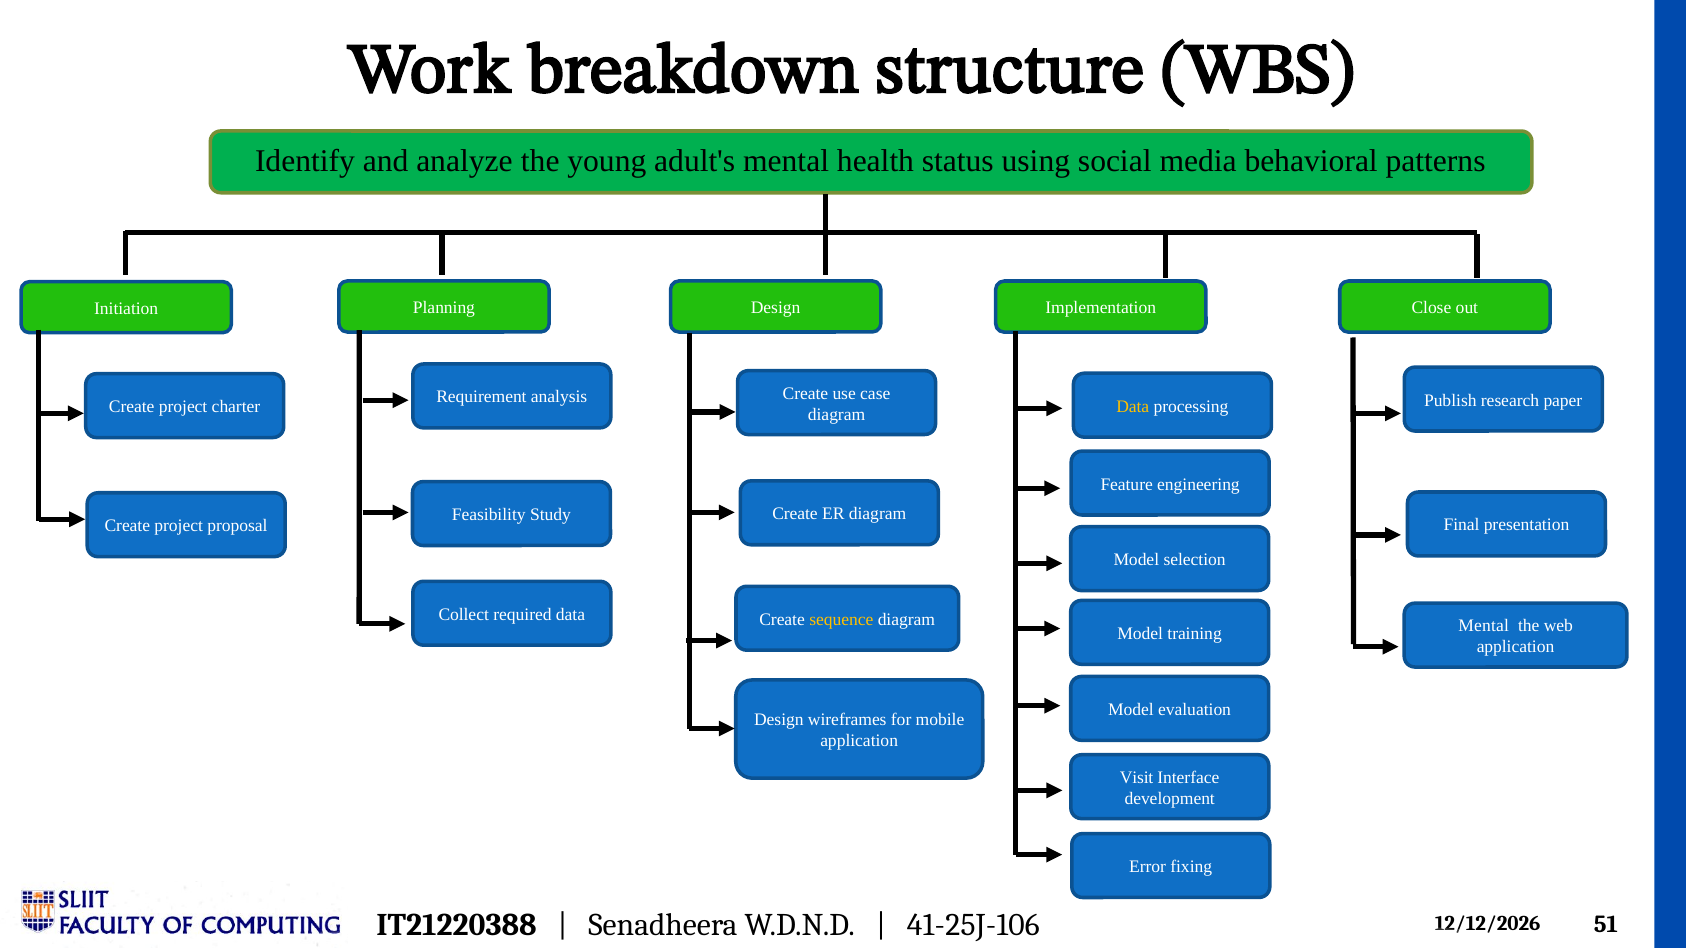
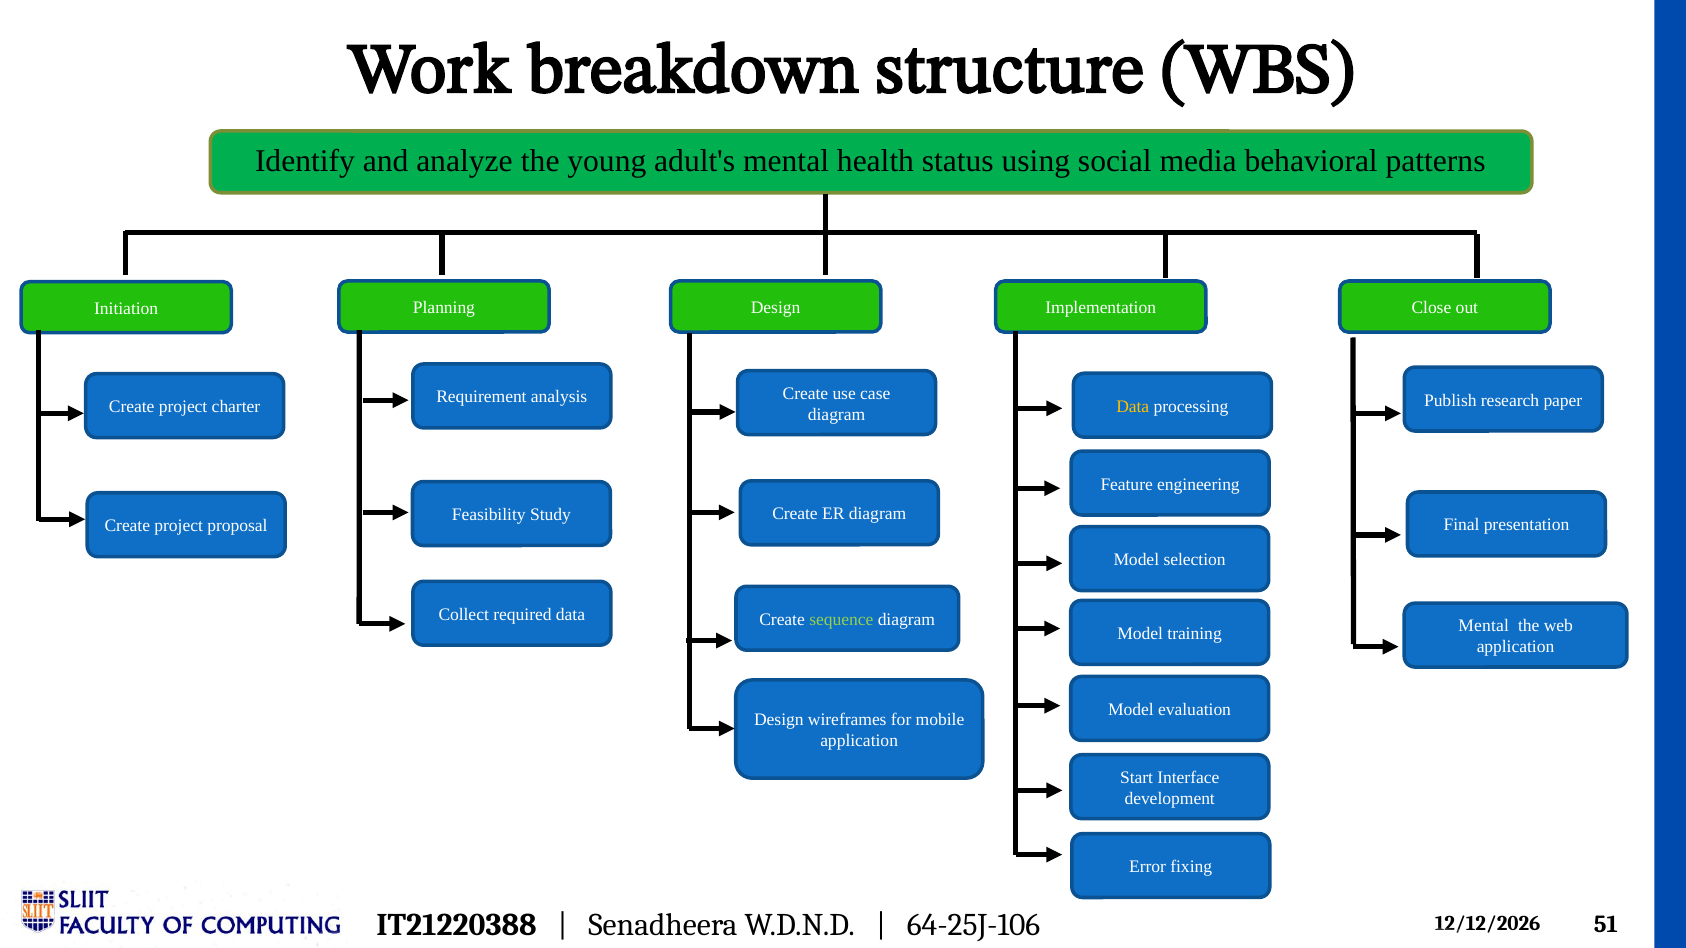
sequence colour: yellow -> light green (841, 620)
Visit: Visit -> Start (1137, 778)
41-25J-106: 41-25J-106 -> 64-25J-106 (974, 925)
